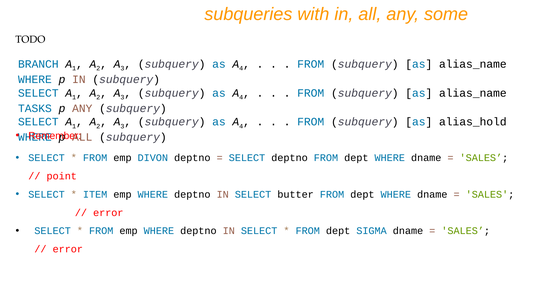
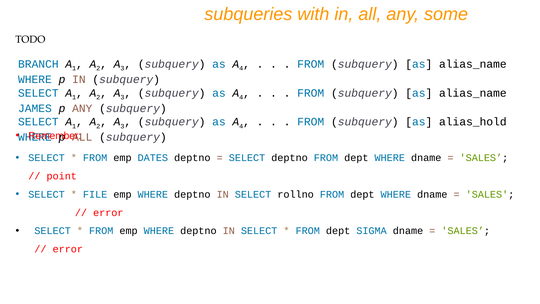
TASKS: TASKS -> JAMES (35, 108)
DIVON: DIVON -> DATES (153, 158)
ITEM: ITEM -> FILE (95, 194)
butter: butter -> rollno (296, 194)
